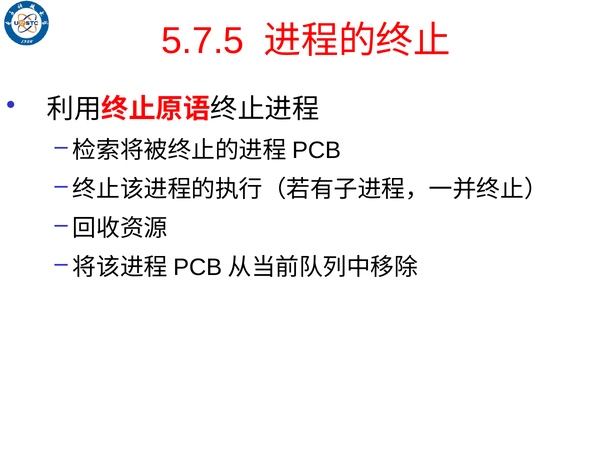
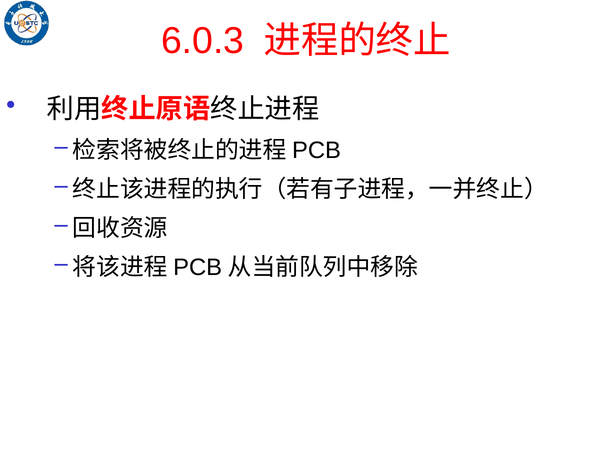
5.7.5: 5.7.5 -> 6.0.3 (203, 41)
